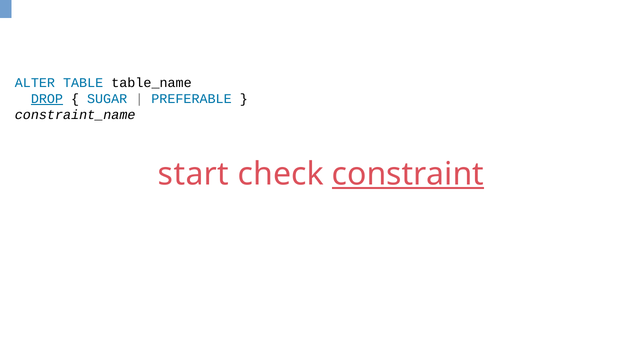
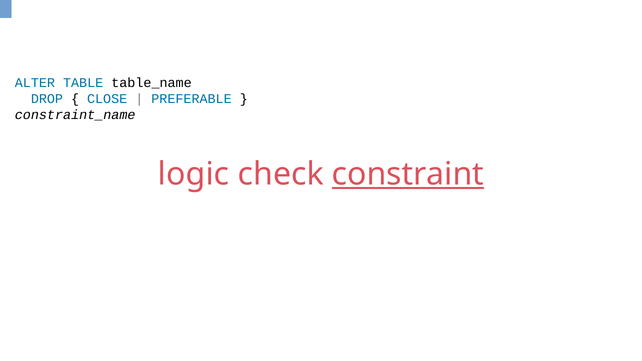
DROP underline: present -> none (47, 99)
SUGAR: SUGAR -> CLOSE (107, 99)
start: start -> logic (194, 174)
